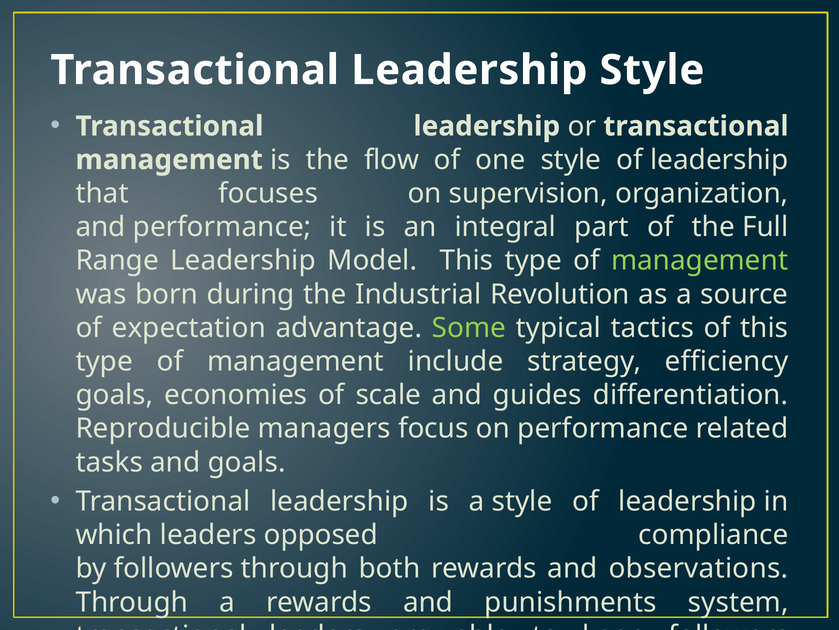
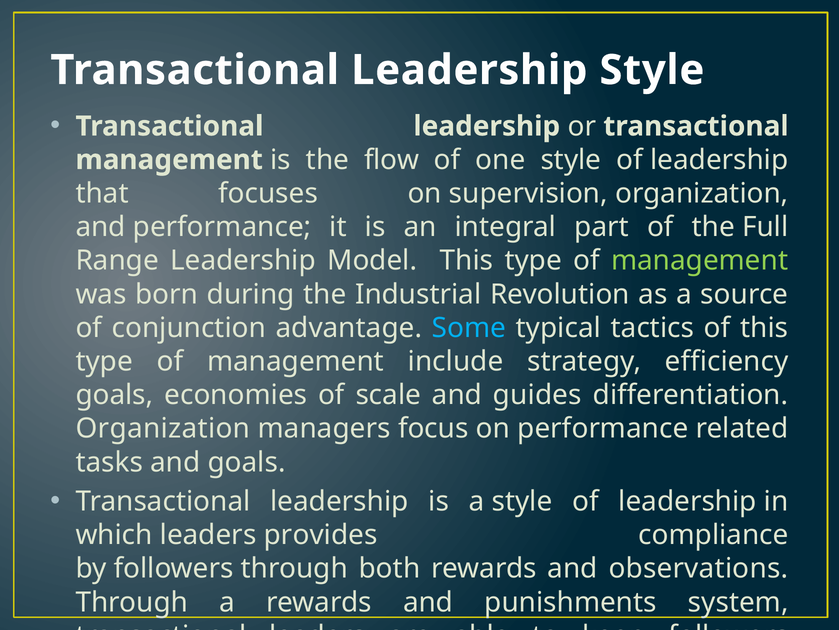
expectation: expectation -> conjunction (189, 327)
Some colour: light green -> light blue (469, 327)
Reproducible: Reproducible -> Organization (163, 428)
opposed: opposed -> provides (321, 534)
